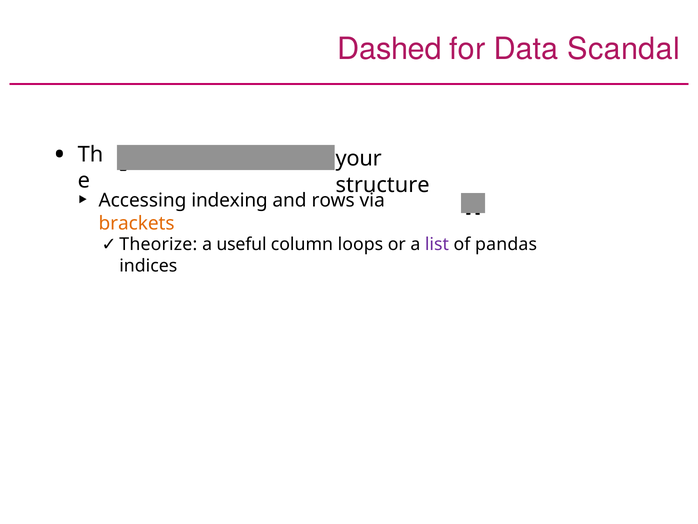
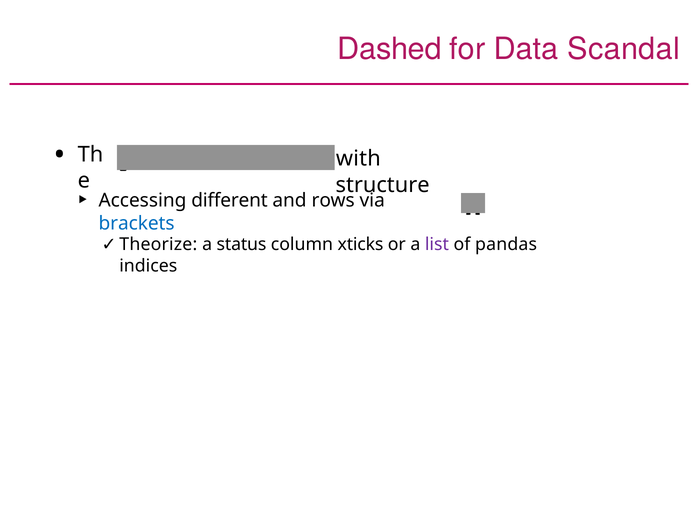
your: your -> with (358, 159)
indexing: indexing -> different (230, 200)
brackets colour: orange -> blue (137, 223)
useful: useful -> status (241, 244)
loops: loops -> xticks (361, 244)
